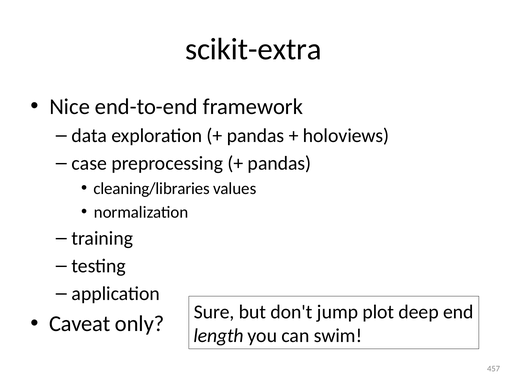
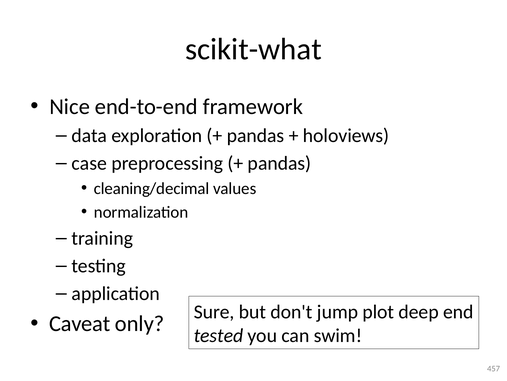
scikit-extra: scikit-extra -> scikit-what (253, 49)
cleaning/libraries: cleaning/libraries -> cleaning/decimal (152, 188)
length: length -> tested (219, 335)
